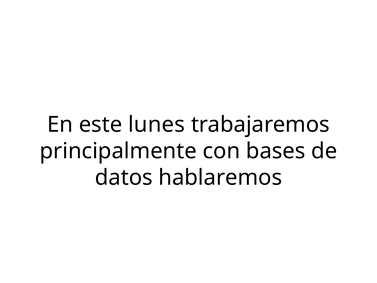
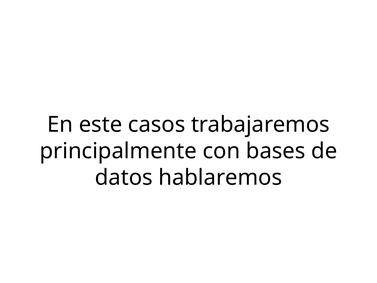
lunes: lunes -> casos (157, 125)
